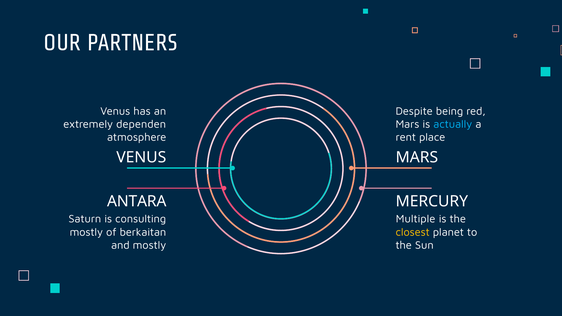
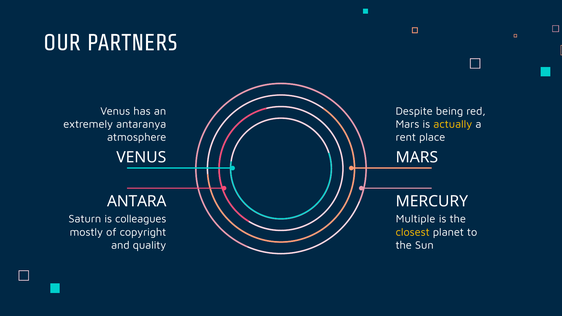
dependen: dependen -> antaranya (141, 124)
actually colour: light blue -> yellow (453, 124)
consulting: consulting -> colleagues (141, 219)
berkaitan: berkaitan -> copyright (143, 232)
and mostly: mostly -> quality (149, 245)
